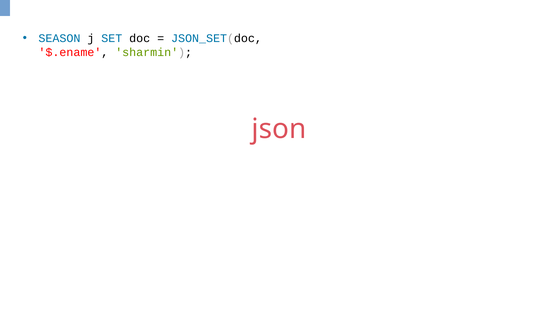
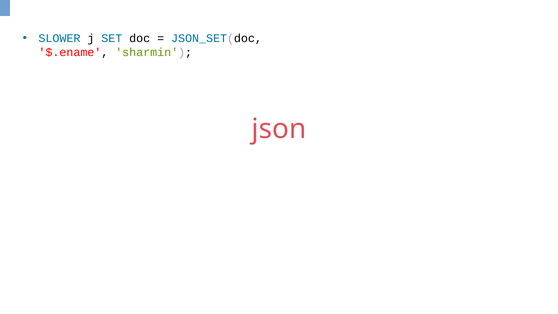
SEASON: SEASON -> SLOWER (59, 38)
